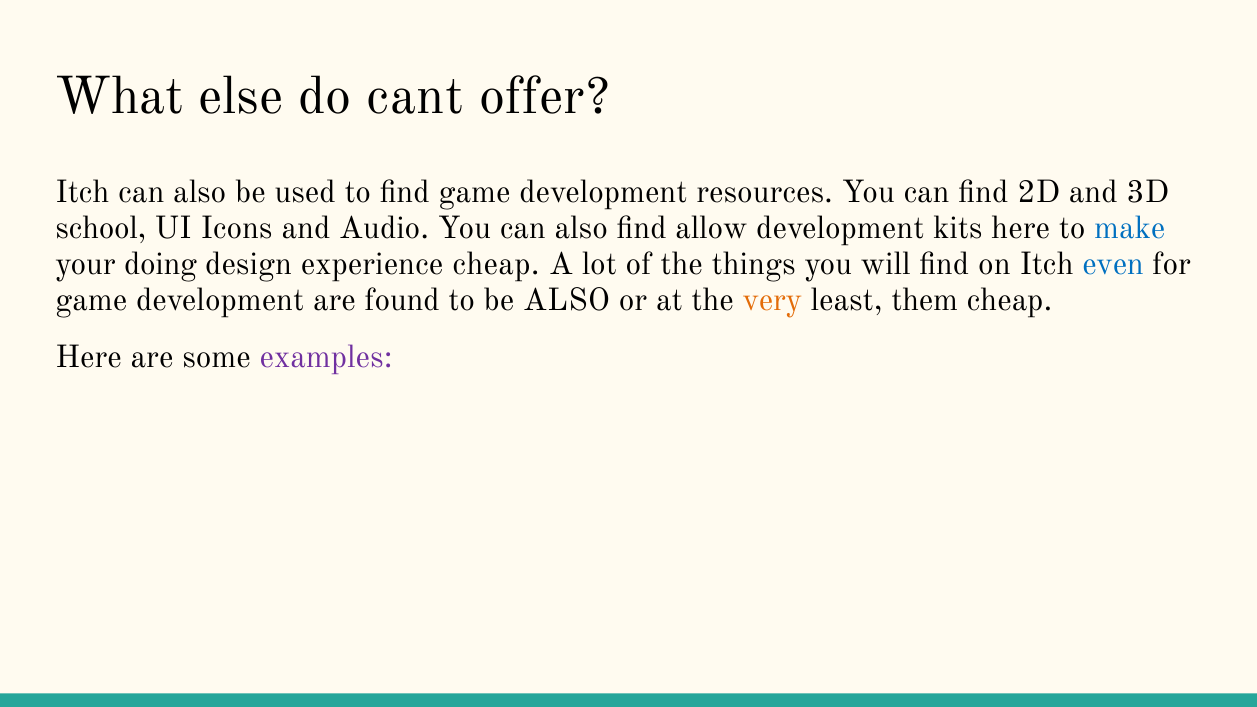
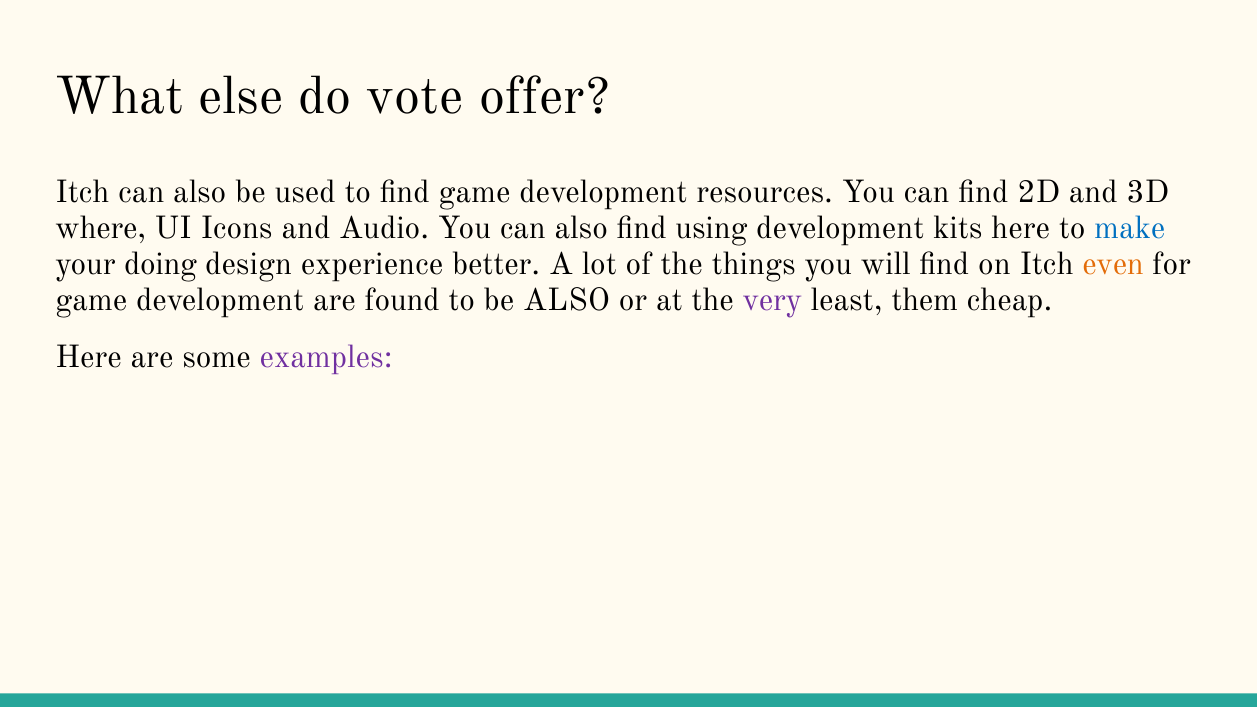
cant: cant -> vote (415, 96)
school: school -> where (101, 228)
allow: allow -> using (711, 228)
experience cheap: cheap -> better (496, 264)
even colour: blue -> orange (1113, 264)
very colour: orange -> purple (772, 300)
